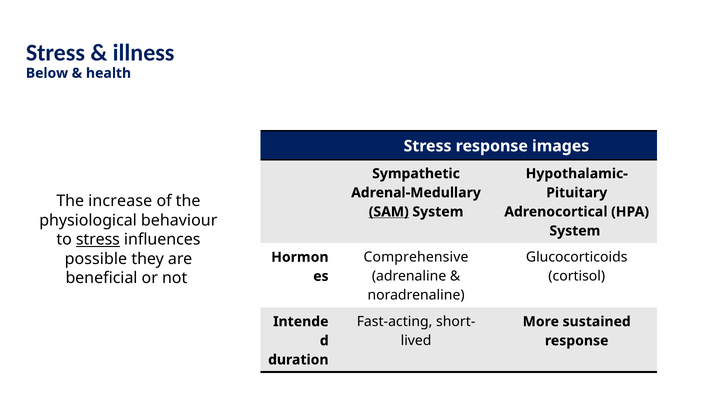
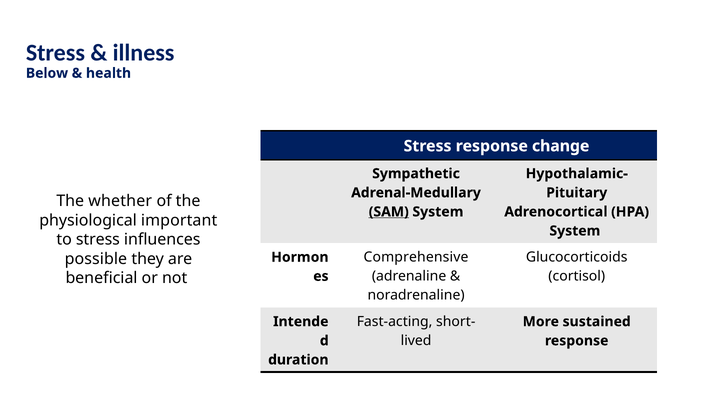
images: images -> change (561, 146)
increase: increase -> whether (120, 201)
behaviour: behaviour -> important (179, 220)
stress underline: present -> none (98, 240)
